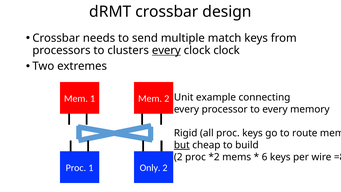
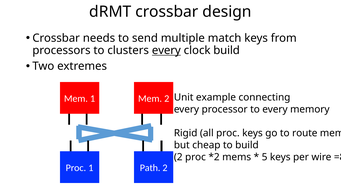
clock clock: clock -> build (227, 50)
but underline: present -> none (182, 145)
6: 6 -> 5 (265, 157)
Only: Only -> Path (150, 168)
